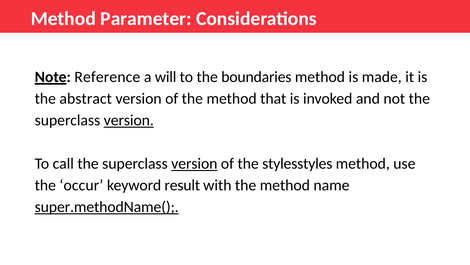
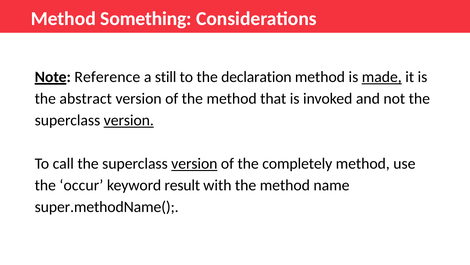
Parameter: Parameter -> Something (146, 19)
will: will -> still (166, 77)
boundaries: boundaries -> declaration (256, 77)
made underline: none -> present (382, 77)
stylesstyles: stylesstyles -> completely (297, 163)
super.methodName( underline: present -> none (107, 207)
